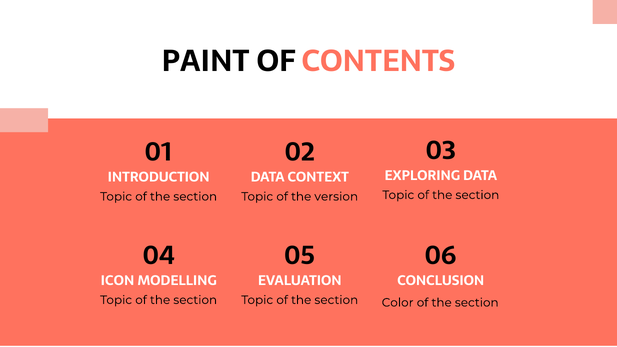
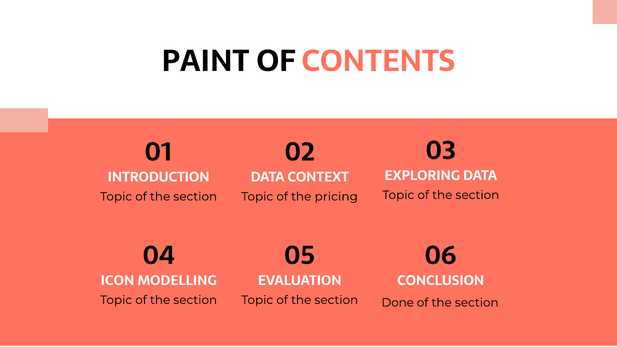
version: version -> pricing (336, 197)
Color: Color -> Done (398, 303)
